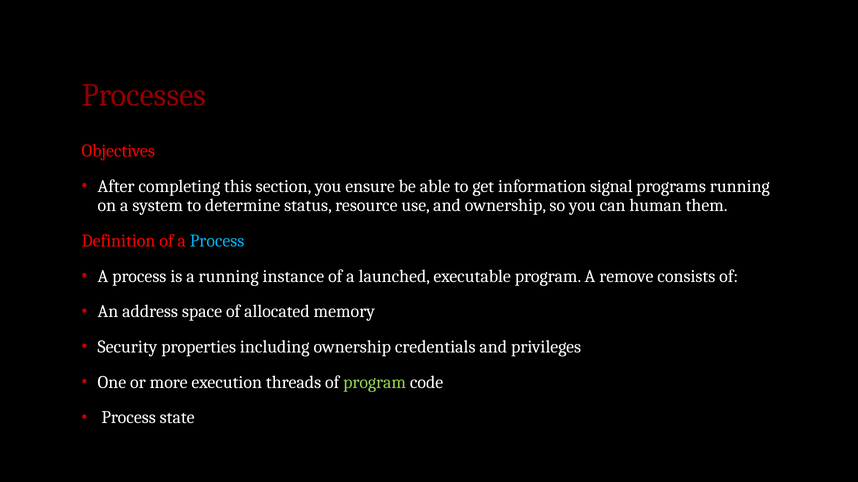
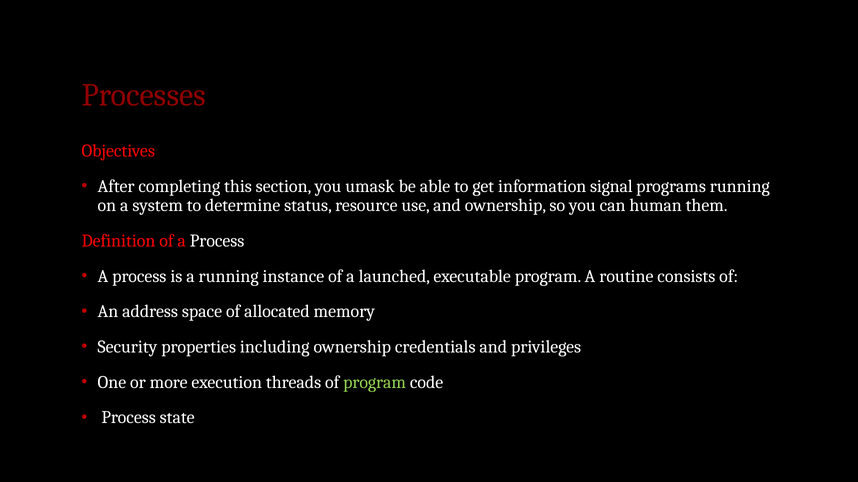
ensure: ensure -> umask (370, 186)
Process colour: light blue -> white (217, 241)
remove: remove -> routine (626, 276)
